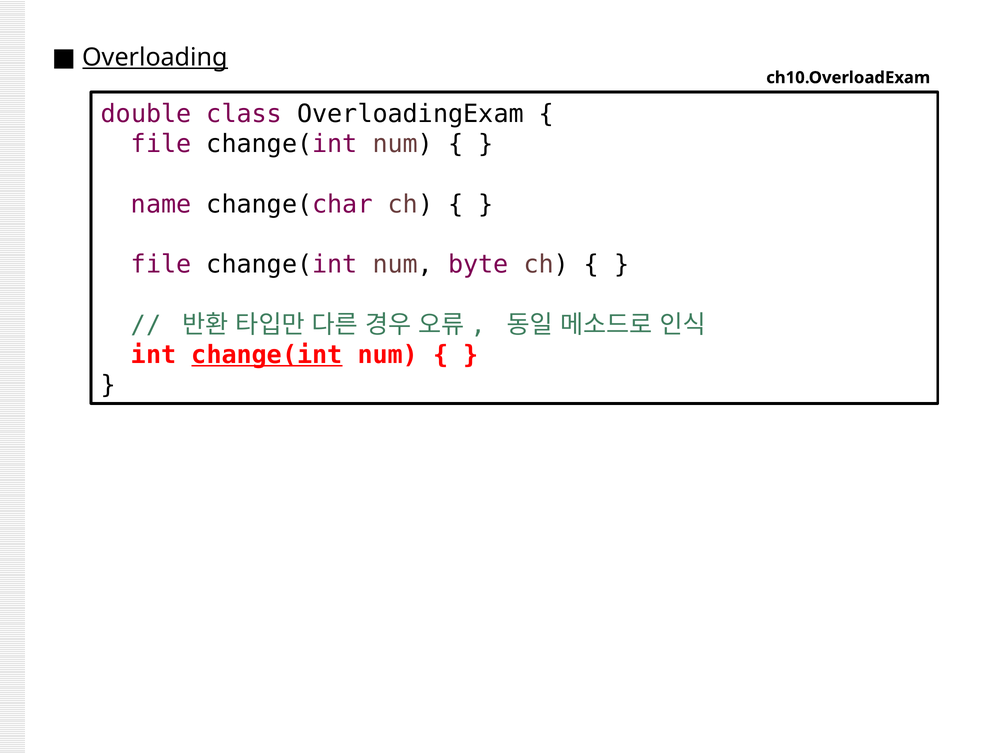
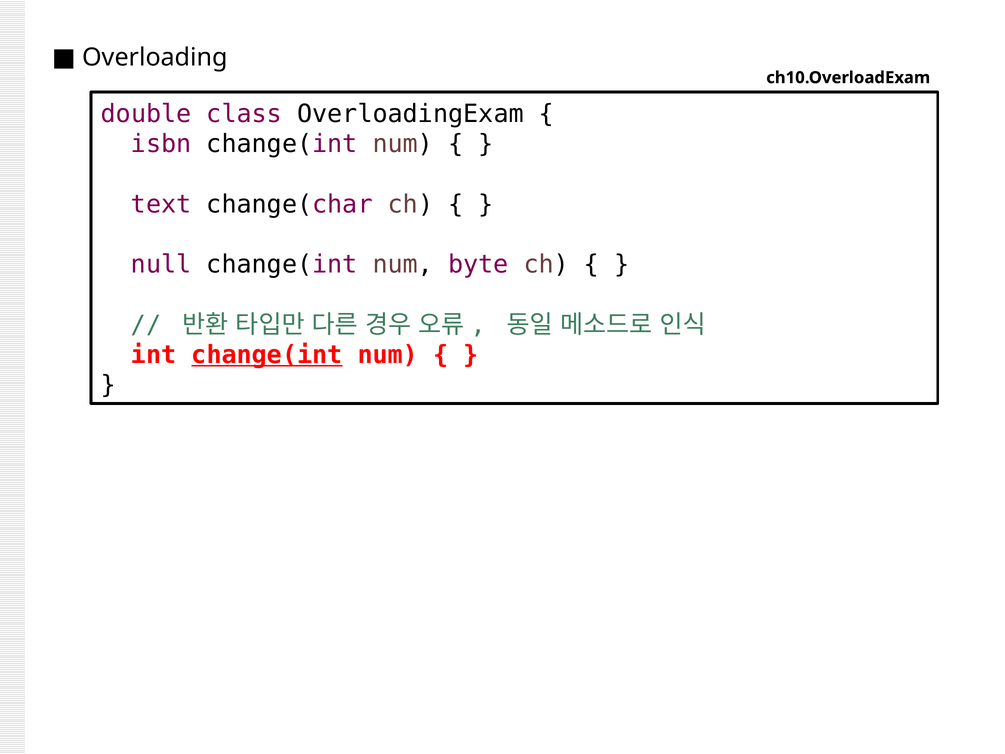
Overloading underline: present -> none (155, 58)
file: file -> isbn (161, 144)
name: name -> text (161, 204)
file: file -> null (161, 264)
